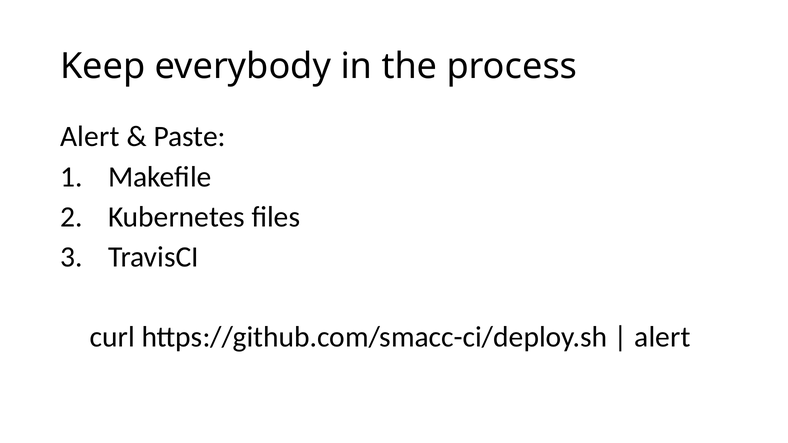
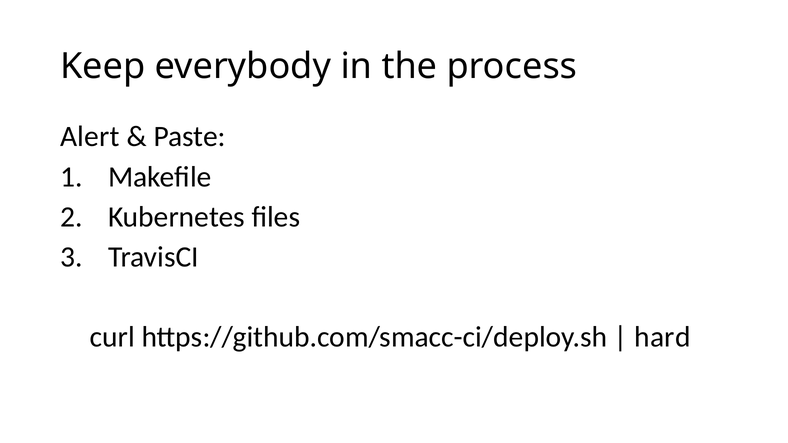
alert: alert -> hard (662, 337)
